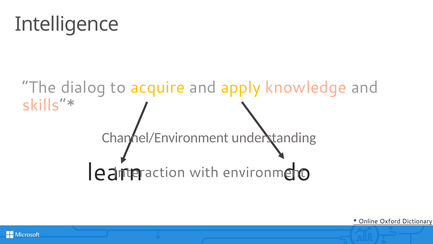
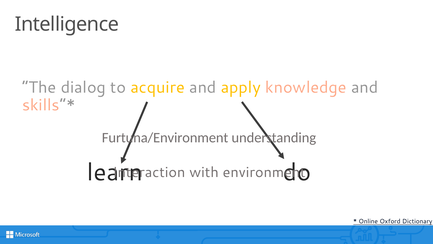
Channel/Environment: Channel/Environment -> Furtuna/Environment (165, 138)
